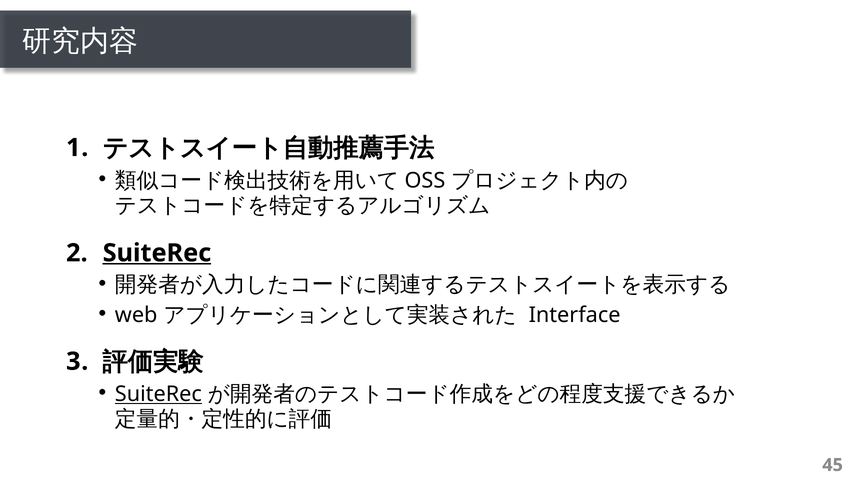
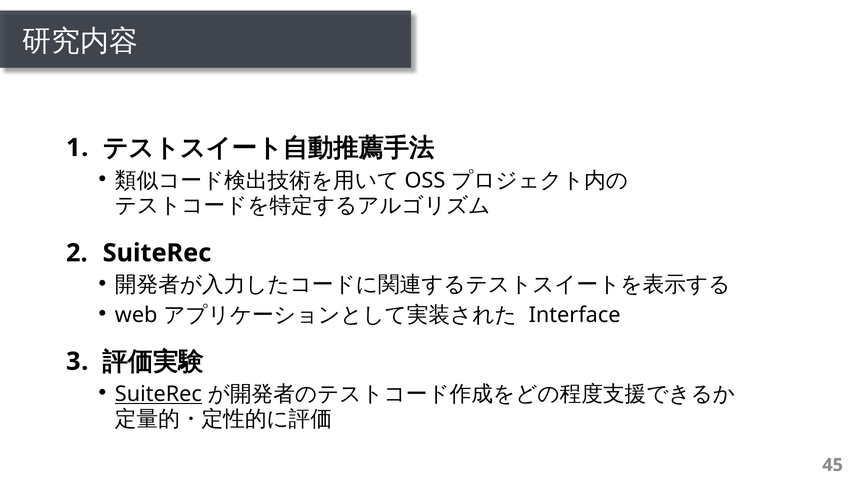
SuiteRec underline: present -> none (157, 253)
